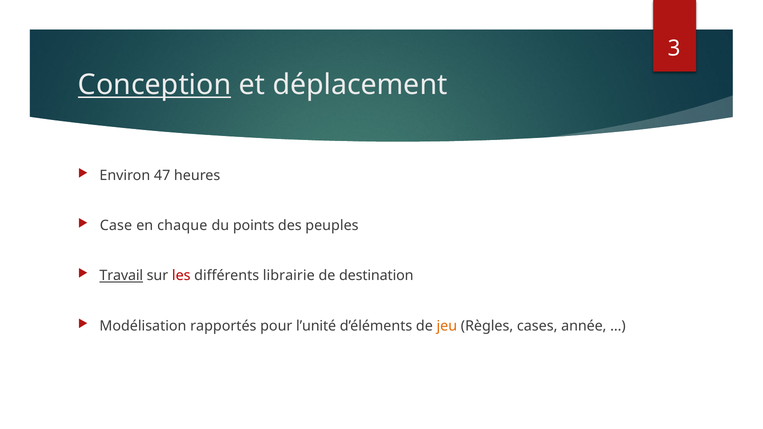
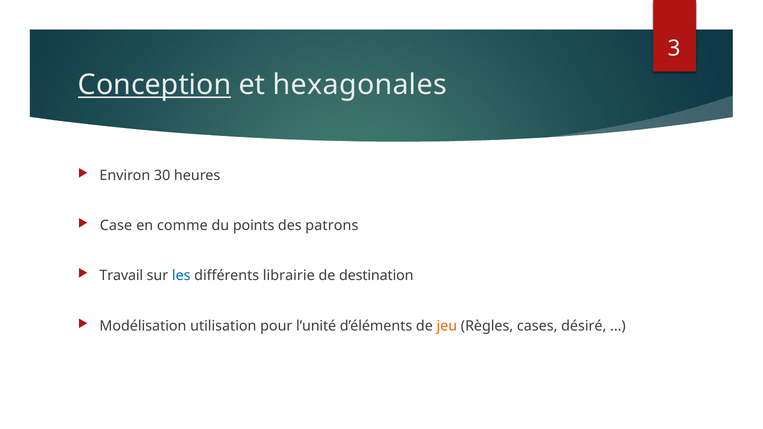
déplacement: déplacement -> hexagonales (360, 85)
47: 47 -> 30 (162, 175)
chaque: chaque -> comme (182, 226)
peuples: peuples -> patrons (332, 226)
Travail underline: present -> none (121, 276)
les colour: red -> blue (181, 276)
rapportés: rapportés -> utilisation (223, 326)
année: année -> désiré (584, 326)
